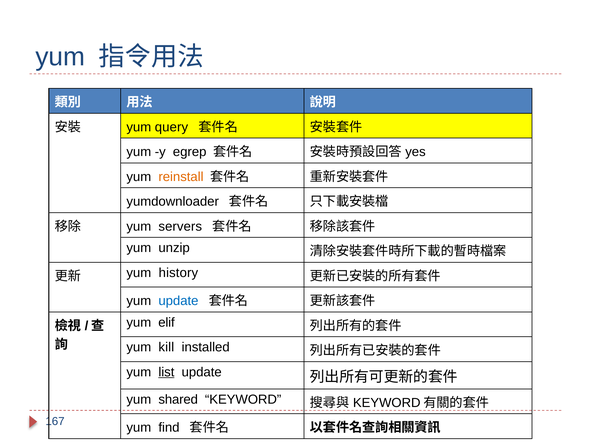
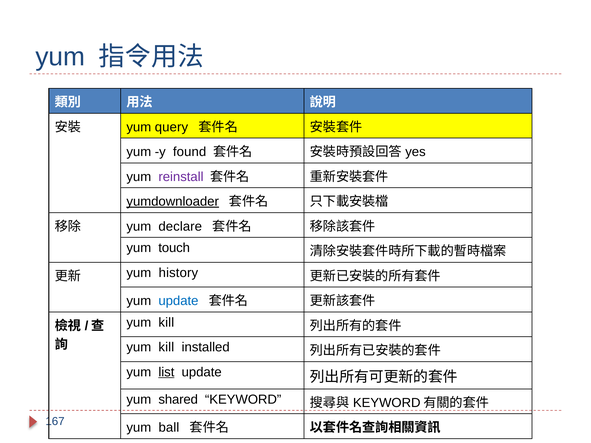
egrep: egrep -> found (190, 152)
reinstall colour: orange -> purple (181, 177)
yumdownloader underline: none -> present (173, 202)
servers: servers -> declare (180, 227)
unzip: unzip -> touch (174, 248)
elif: elif -> kill (166, 323)
find: find -> ball (169, 428)
